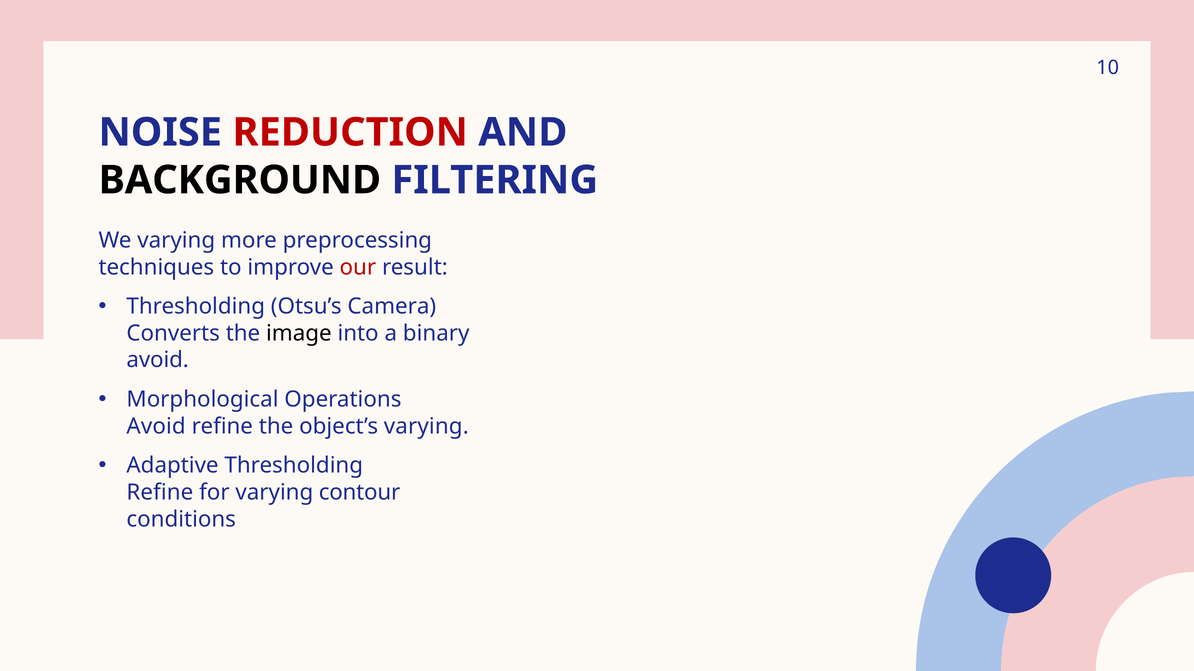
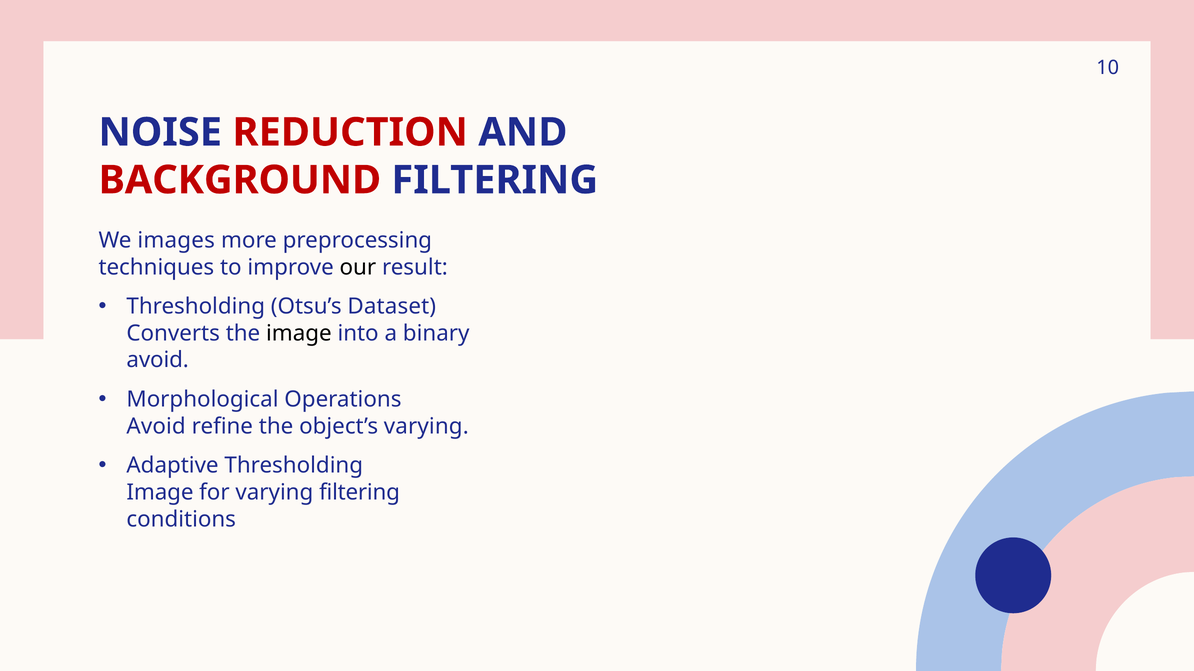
BACKGROUND colour: black -> red (240, 180)
We varying: varying -> images (176, 241)
our colour: red -> black (358, 267)
Camera: Camera -> Dataset (392, 307)
Refine: Refine -> Image (160, 493)
varying contour: contour -> filtering (360, 493)
